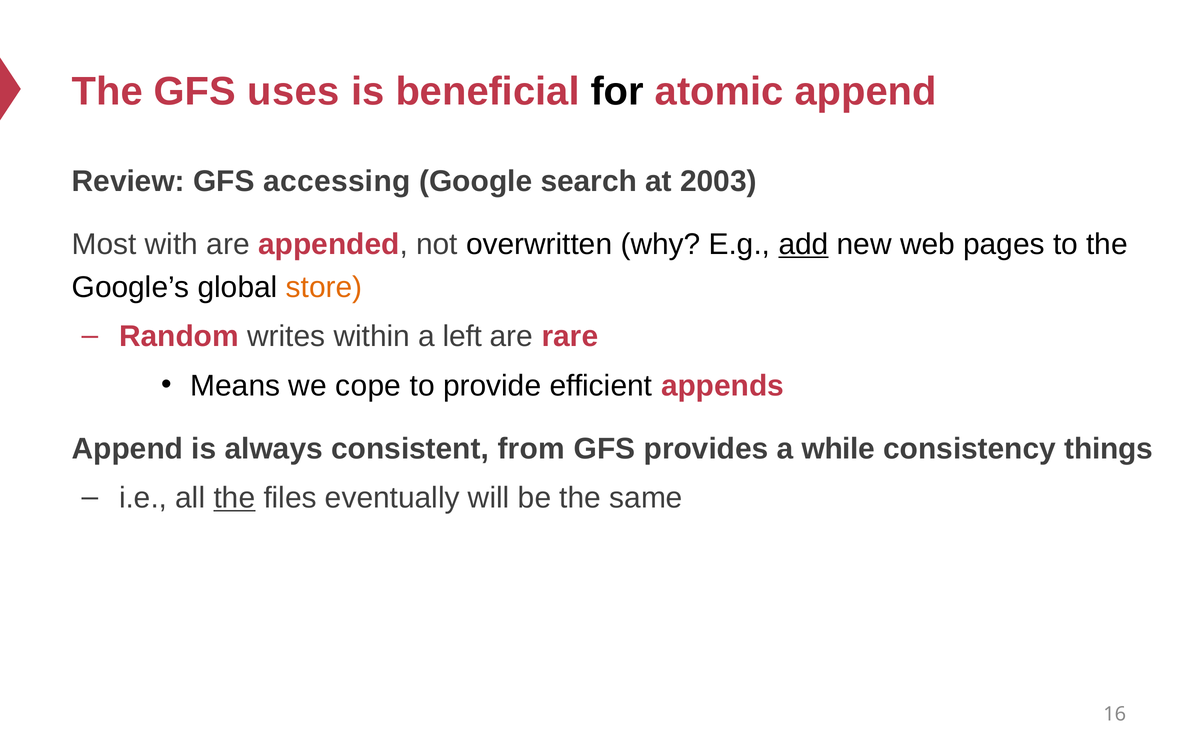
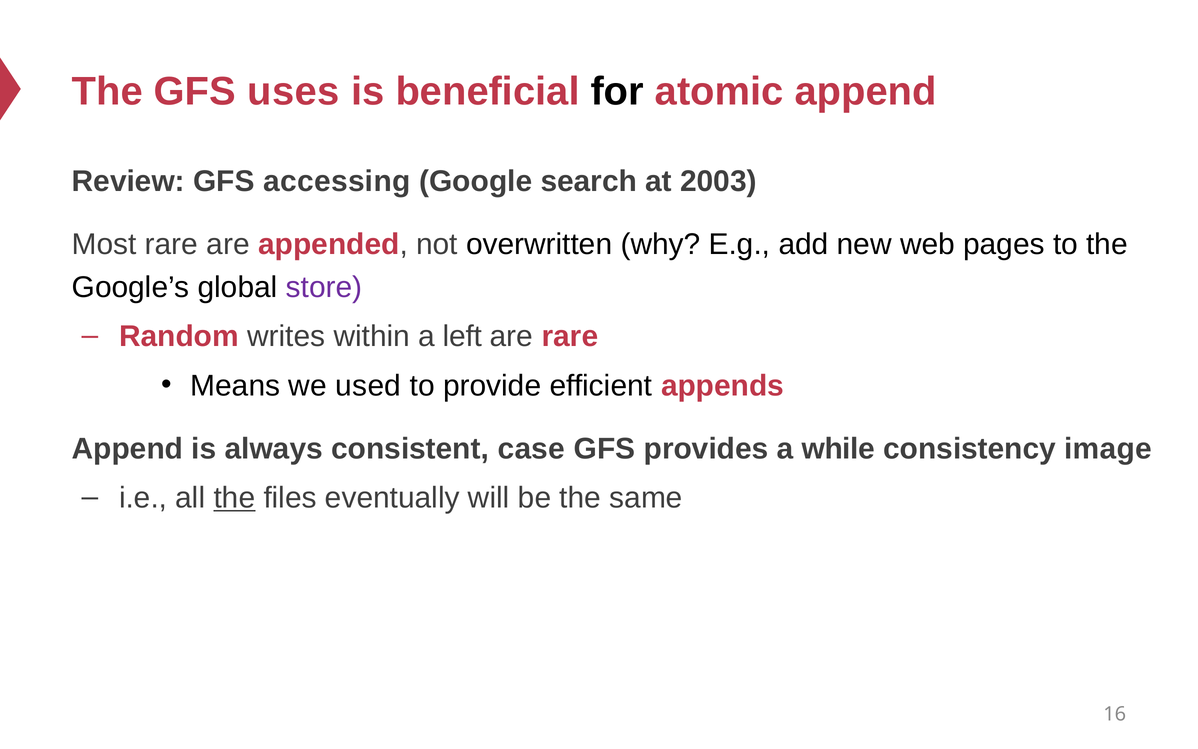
Most with: with -> rare (171, 244)
add underline: present -> none (803, 244)
store colour: orange -> purple (324, 287)
cope: cope -> used (368, 386)
from: from -> case (531, 449)
things: things -> image (1108, 449)
